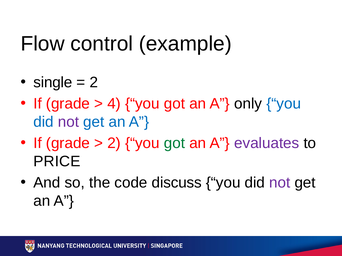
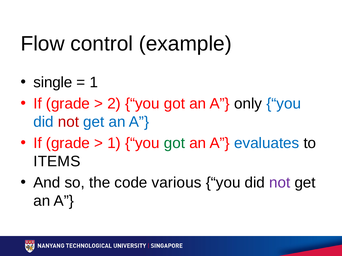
2: 2 -> 1 (94, 83)
4: 4 -> 2 (114, 104)
not colour: purple -> red (68, 122)
2: 2 -> 1 (114, 143)
evaluates colour: purple -> blue (267, 143)
PRICE: PRICE -> ITEMS (57, 162)
discuss: discuss -> various (177, 183)
